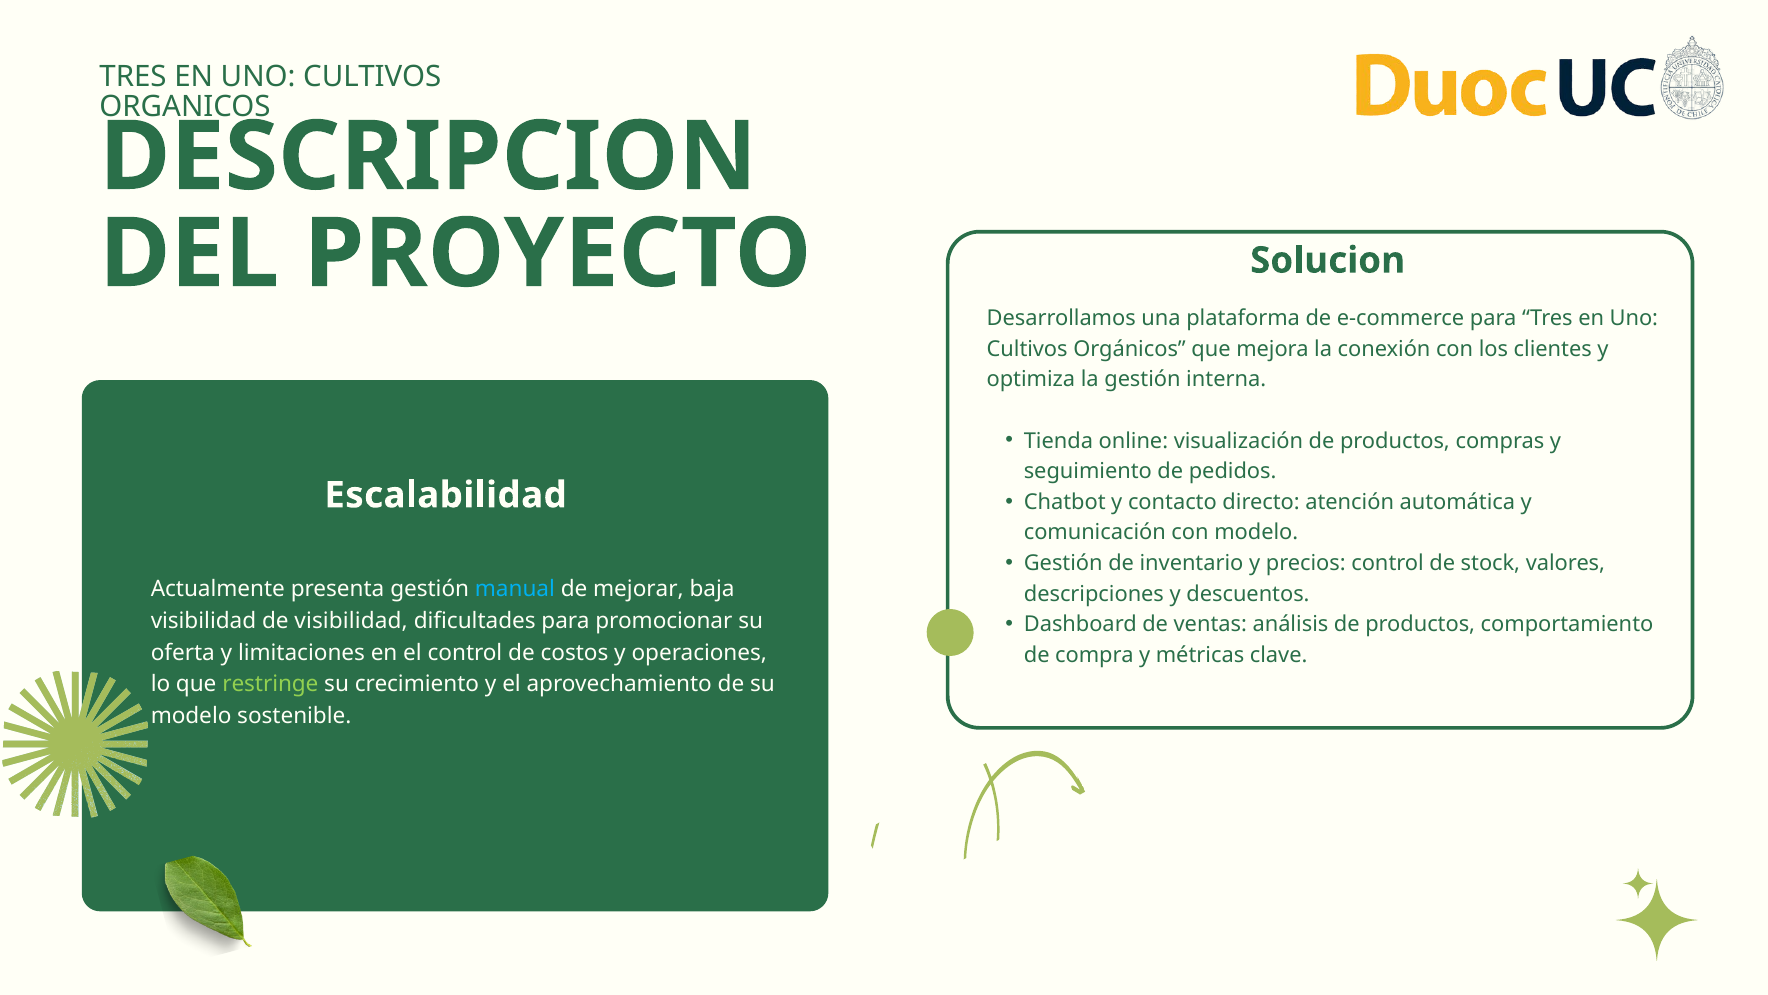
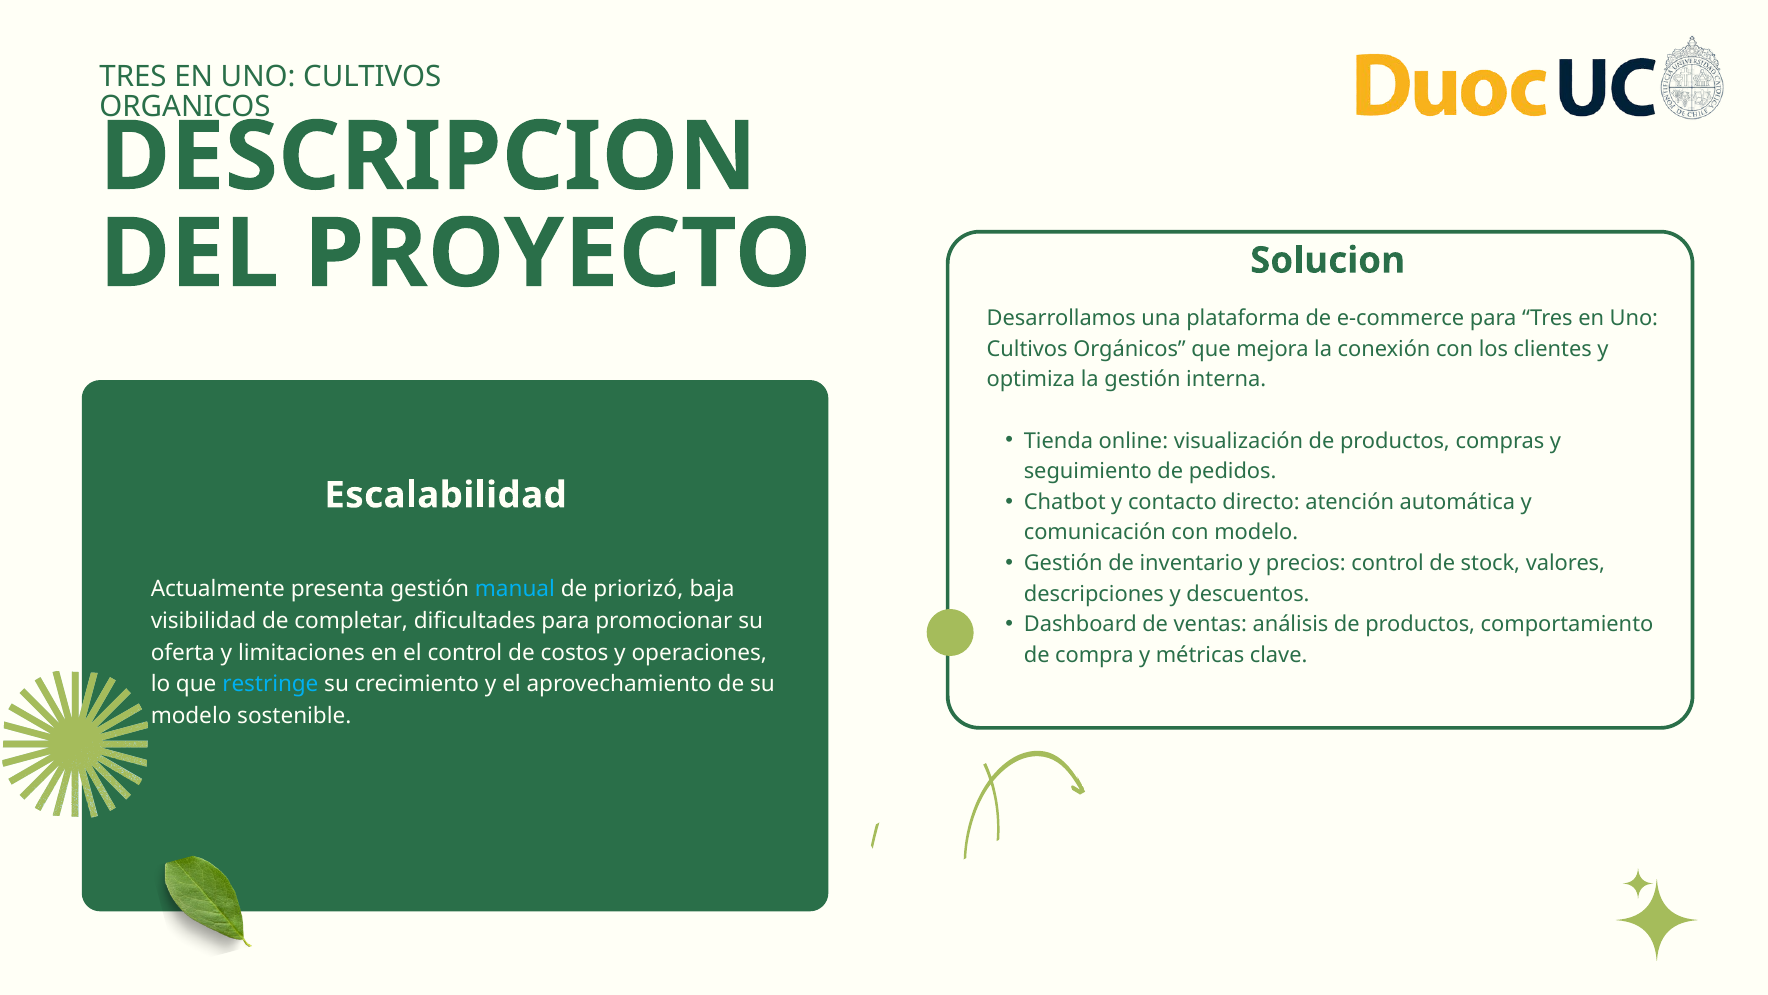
mejorar: mejorar -> priorizó (638, 589)
de visibilidad: visibilidad -> completar (351, 621)
restringe colour: light green -> light blue (270, 684)
